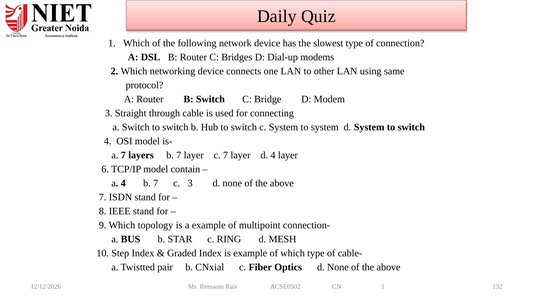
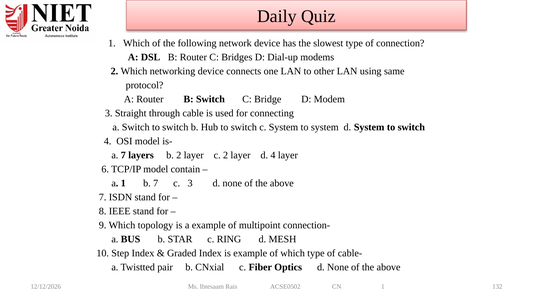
layers b 7: 7 -> 2 (179, 155)
c 7: 7 -> 2 (226, 155)
a 4: 4 -> 1 (123, 183)
